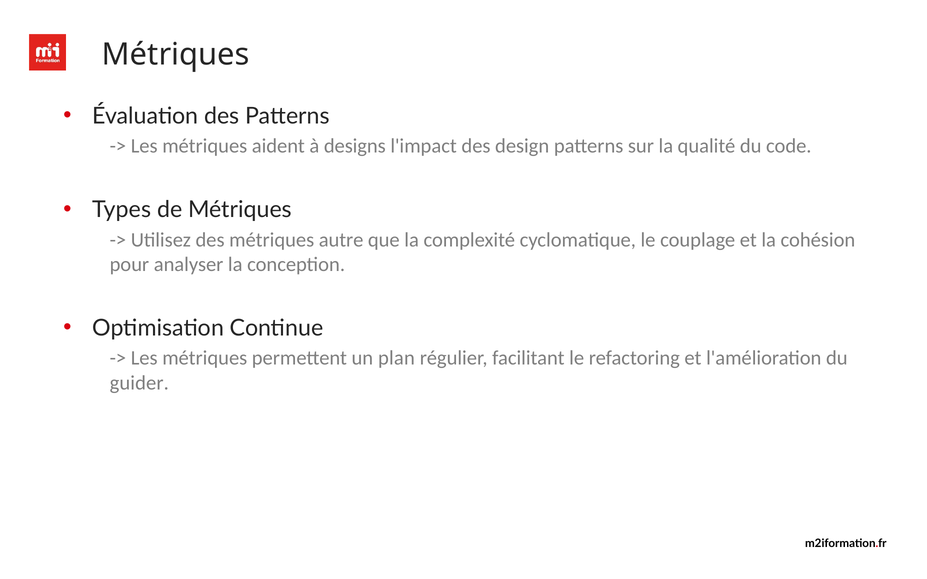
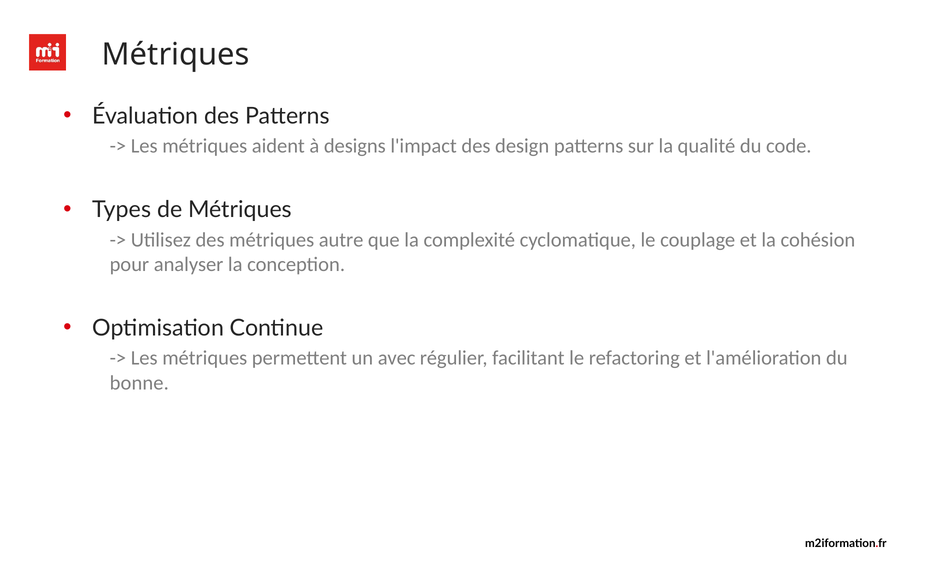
plan: plan -> avec (397, 358)
guider: guider -> bonne (139, 383)
